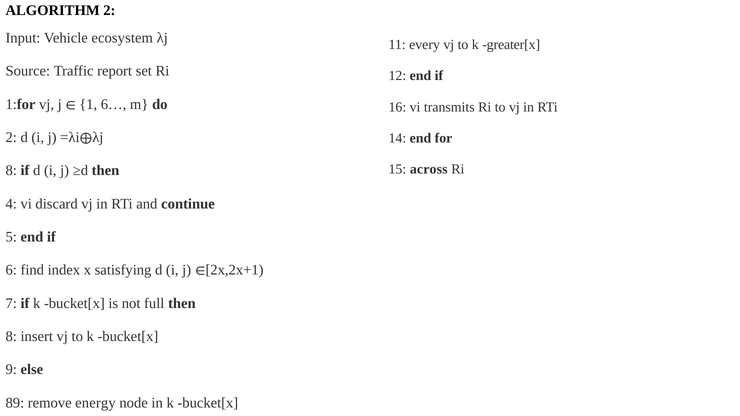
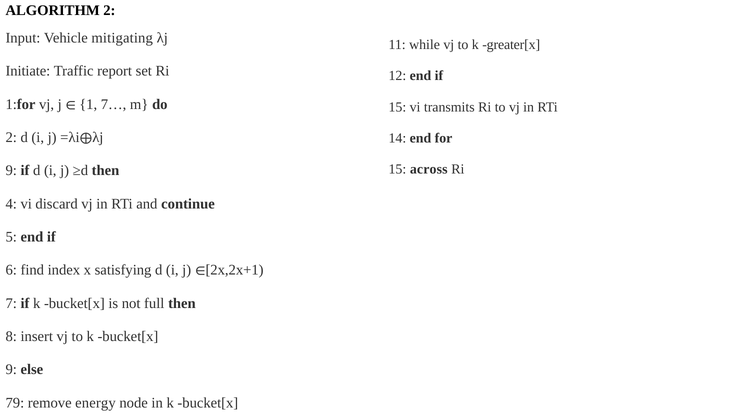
ecosystem: ecosystem -> mitigating (122, 38)
every: every -> while (425, 45)
Source: Source -> Initiate (28, 71)
6…: 6… -> 7… (114, 104)
16: 16 -> 15 (397, 107)
8: 8 -> 9 (11, 171)
89: 89 -> 79 (15, 403)
